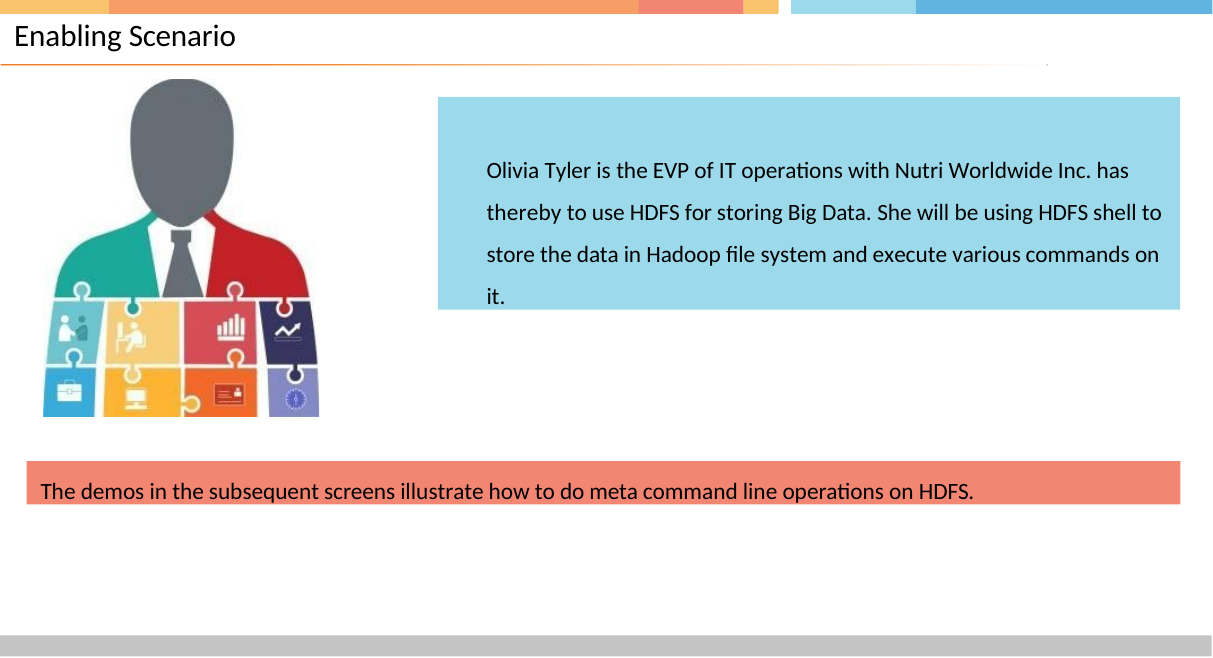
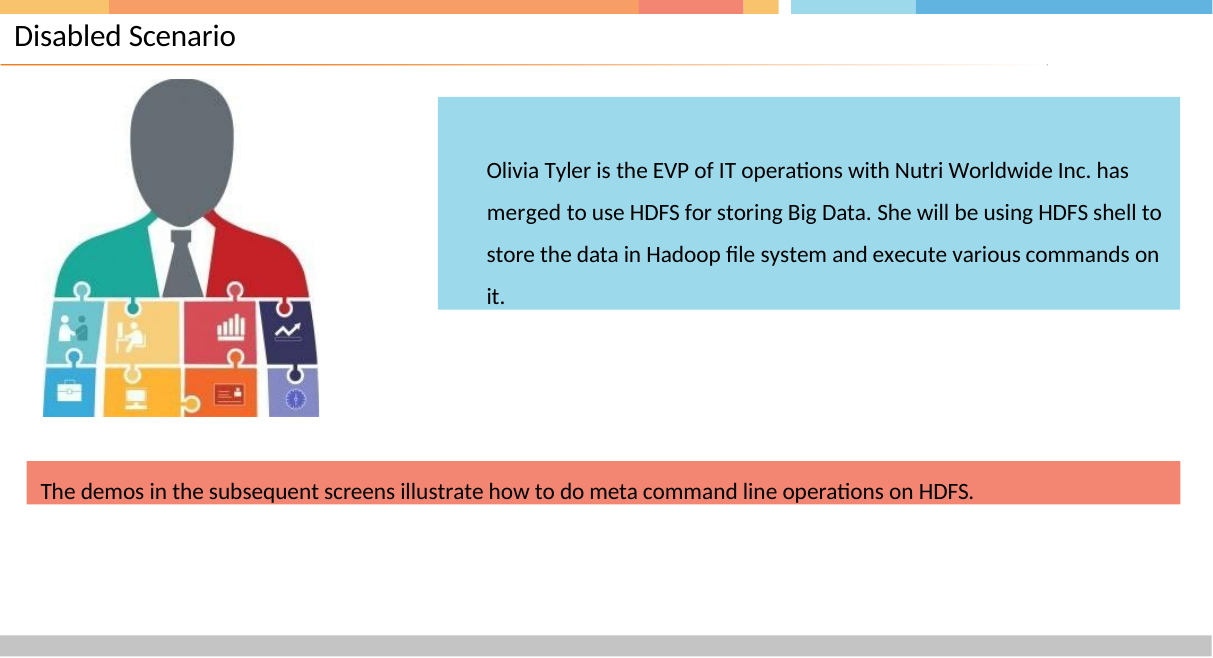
Enabling: Enabling -> Disabled (68, 36)
thereby: thereby -> merged (524, 213)
